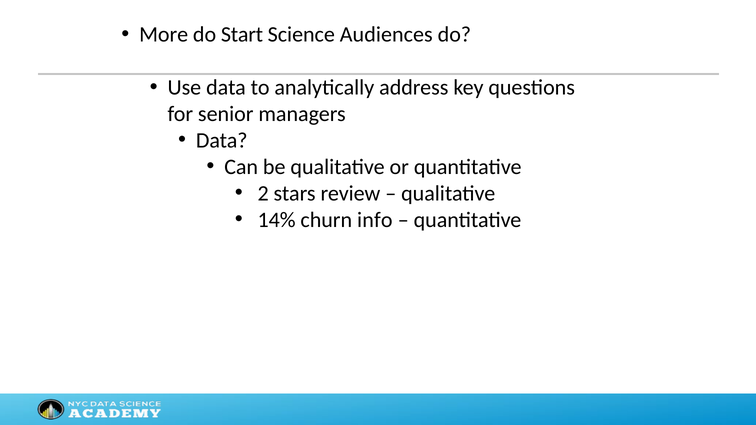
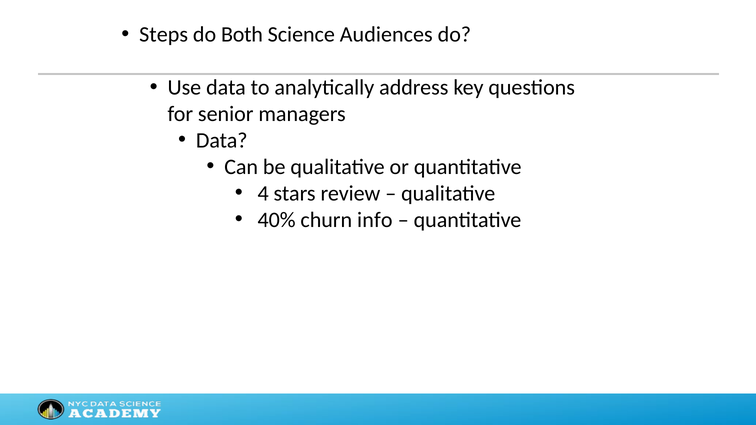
More: More -> Steps (164, 35)
Start: Start -> Both (242, 35)
2: 2 -> 4 (263, 193)
14%: 14% -> 40% (277, 220)
